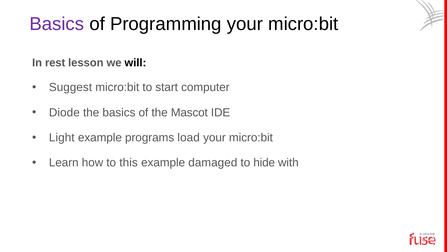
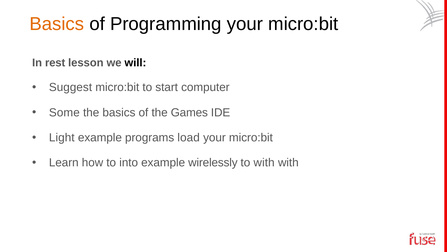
Basics colour: purple -> orange (57, 24)
Diode: Diode -> Some (64, 112)
Mascot: Mascot -> Games (189, 112)
this: this -> into (129, 162)
damaged: damaged -> wirelessly (213, 162)
to hide: hide -> with (264, 162)
